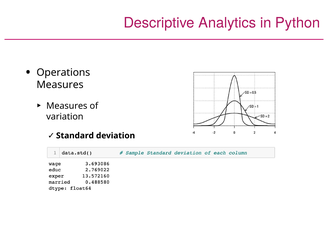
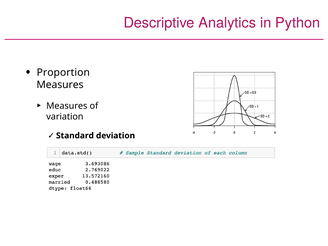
Operations: Operations -> Proportion (63, 72)
